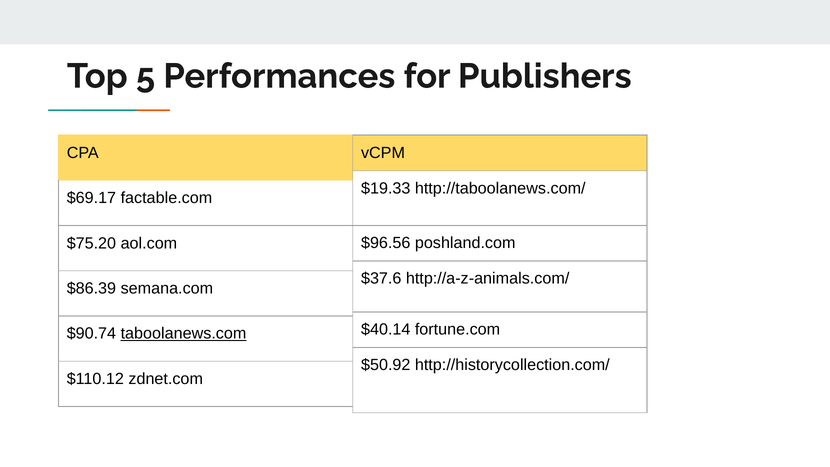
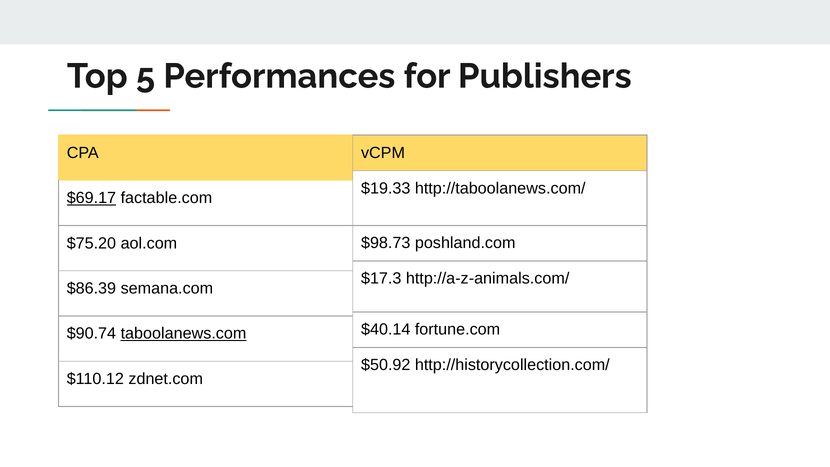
$69.17 underline: none -> present (91, 198)
$96.56: $96.56 -> $98.73 (386, 243)
$37.6: $37.6 -> $17.3 (381, 279)
